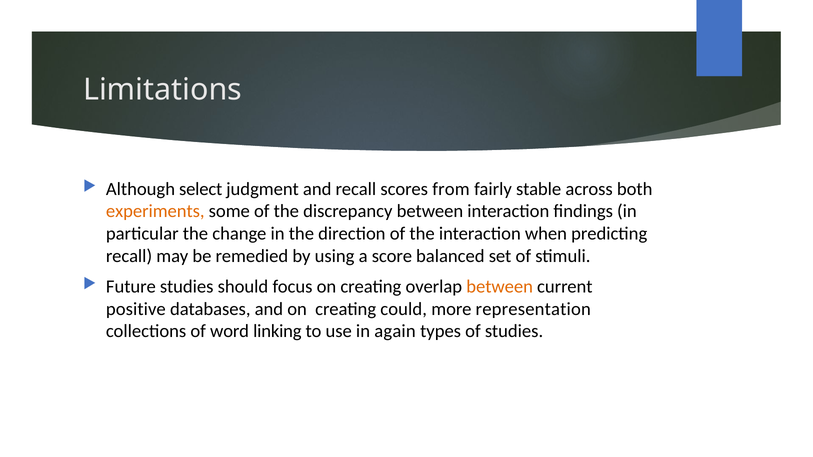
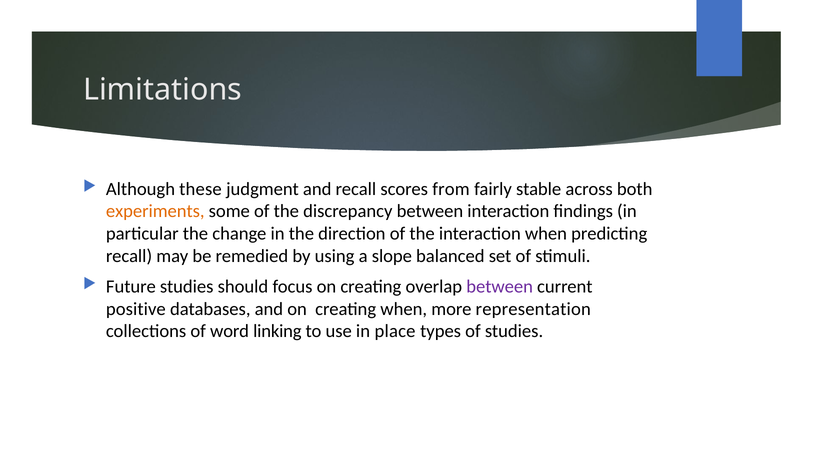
select: select -> these (200, 189)
score: score -> slope (392, 256)
between colour: orange -> purple (500, 287)
creating could: could -> when (404, 309)
again: again -> place (395, 332)
